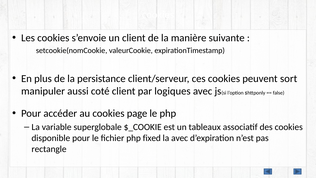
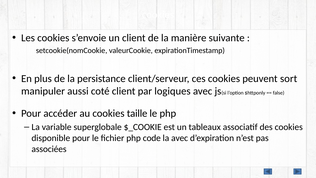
page: page -> taille (137, 113)
fixed: fixed -> code (152, 138)
rectangle: rectangle -> associées (49, 149)
